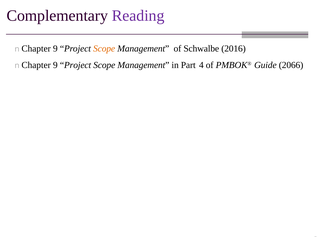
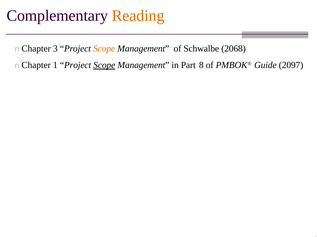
Reading colour: purple -> orange (138, 16)
9: 9 -> 3 (55, 49)
2016: 2016 -> 2068 (234, 49)
9: 9 -> 1 (55, 65)
Scope underline: none -> present (104, 65)
4: 4 -> 8 (201, 65)
2066: 2066 -> 2097 (291, 65)
